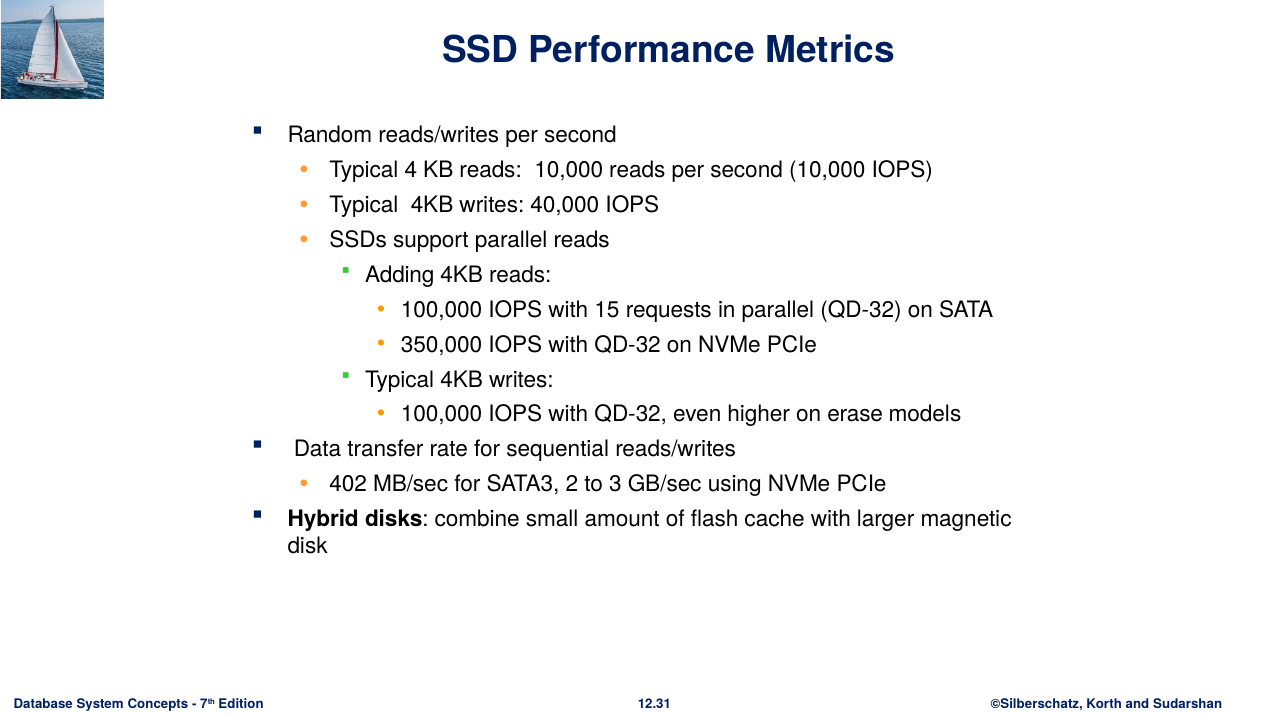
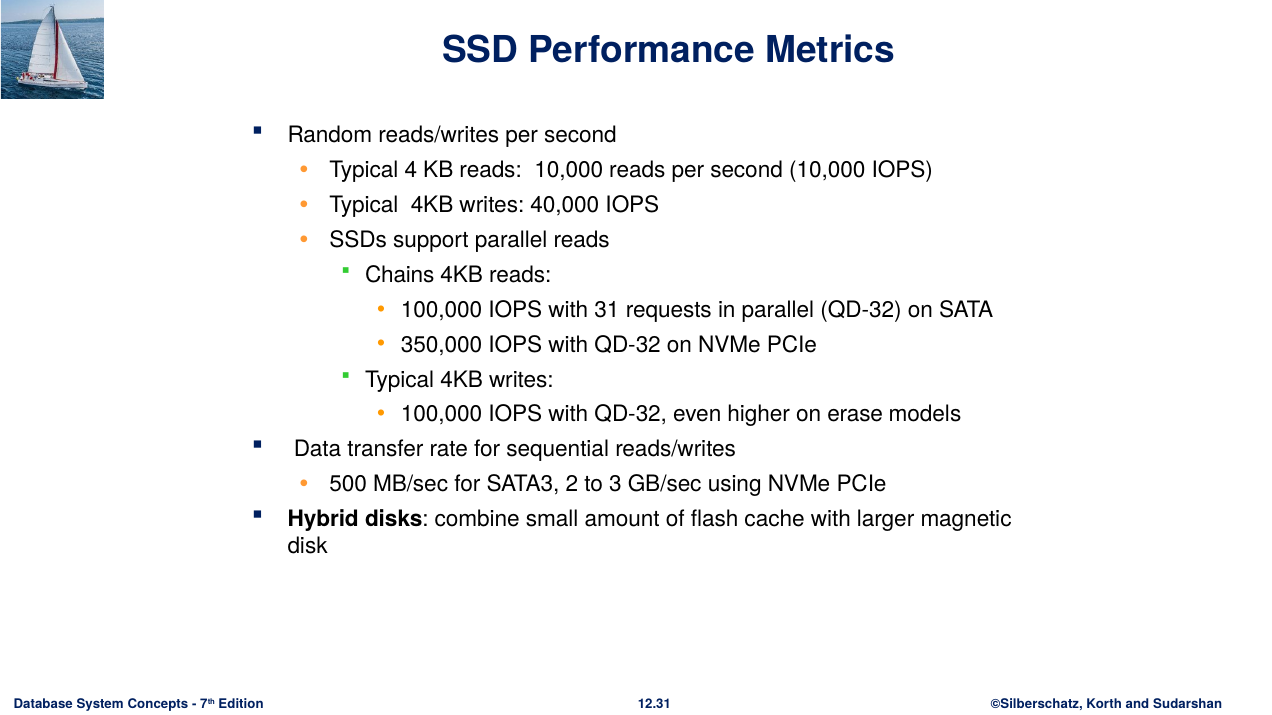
Adding: Adding -> Chains (400, 275)
15: 15 -> 31 (607, 310)
402: 402 -> 500 (348, 485)
